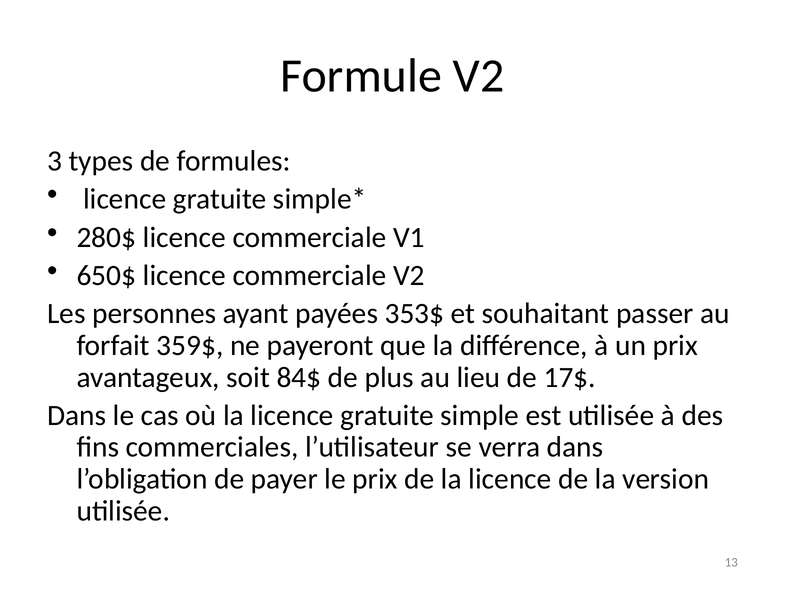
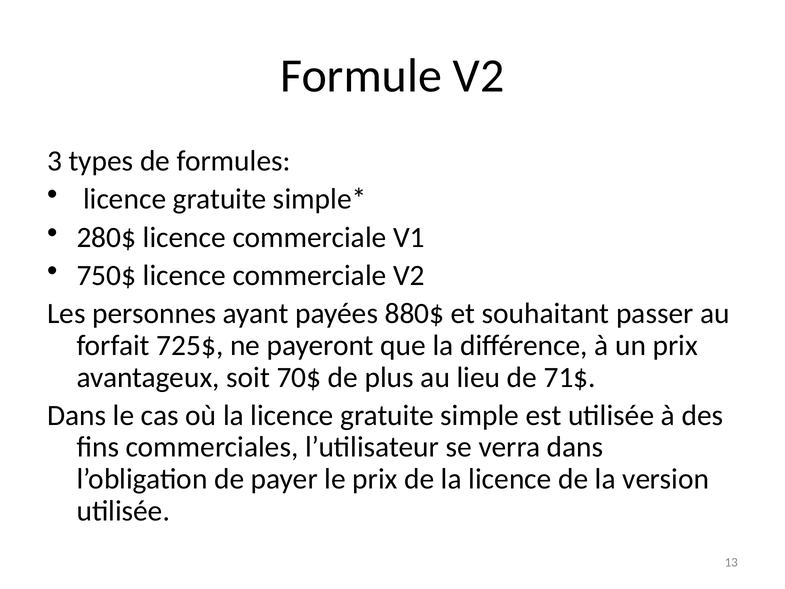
650$: 650$ -> 750$ (106, 275)
353$: 353$ -> 880$ (414, 313)
359$: 359$ -> 725$ (190, 345)
84$: 84$ -> 70$ (299, 377)
17$: 17$ -> 71$ (570, 377)
